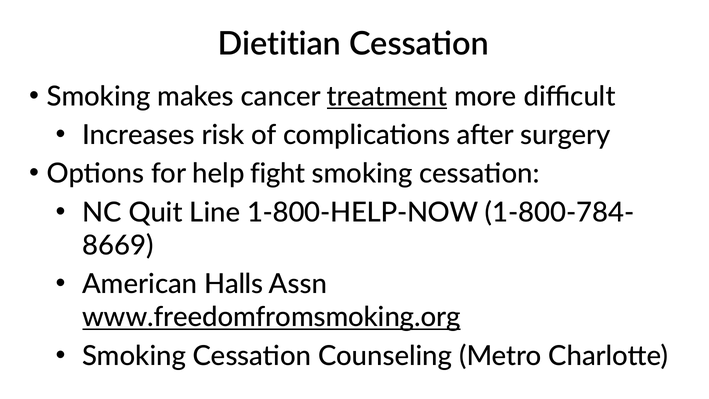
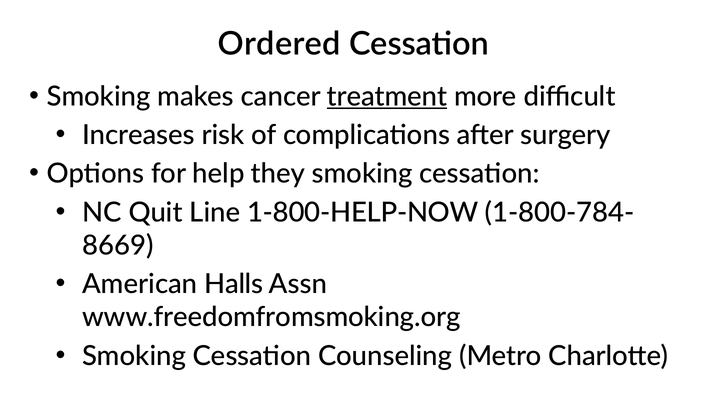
Dietitian: Dietitian -> Ordered (279, 44)
fight: fight -> they (278, 174)
www.freedomfromsmoking.org underline: present -> none (271, 317)
